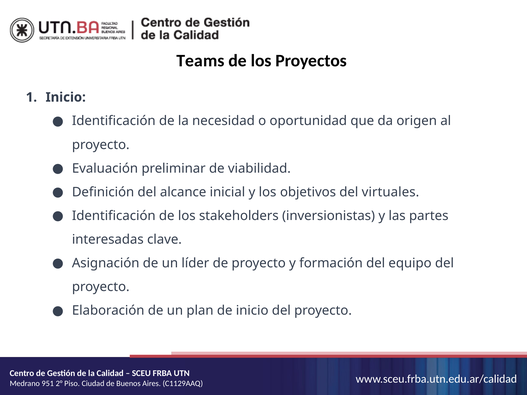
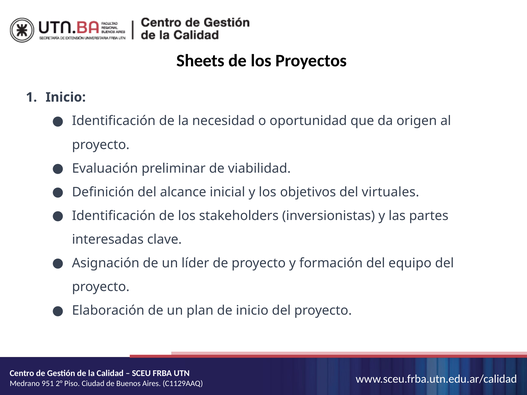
Teams: Teams -> Sheets (201, 61)
